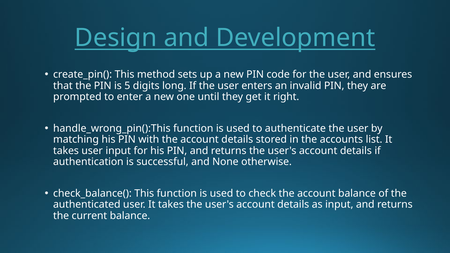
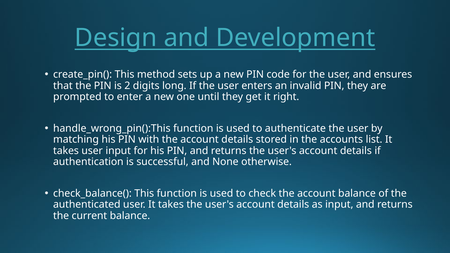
5: 5 -> 2 (127, 86)
